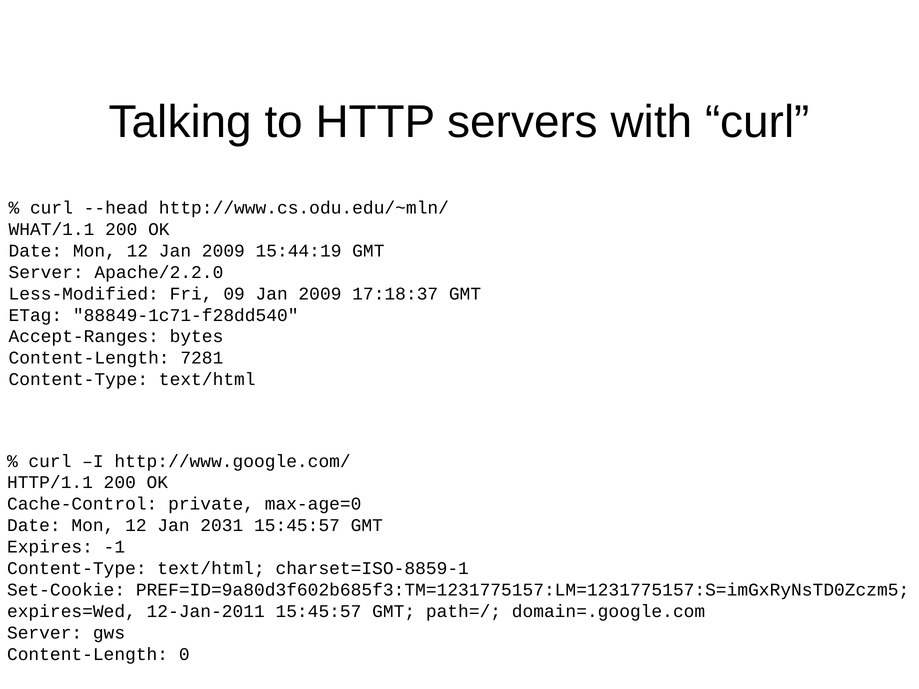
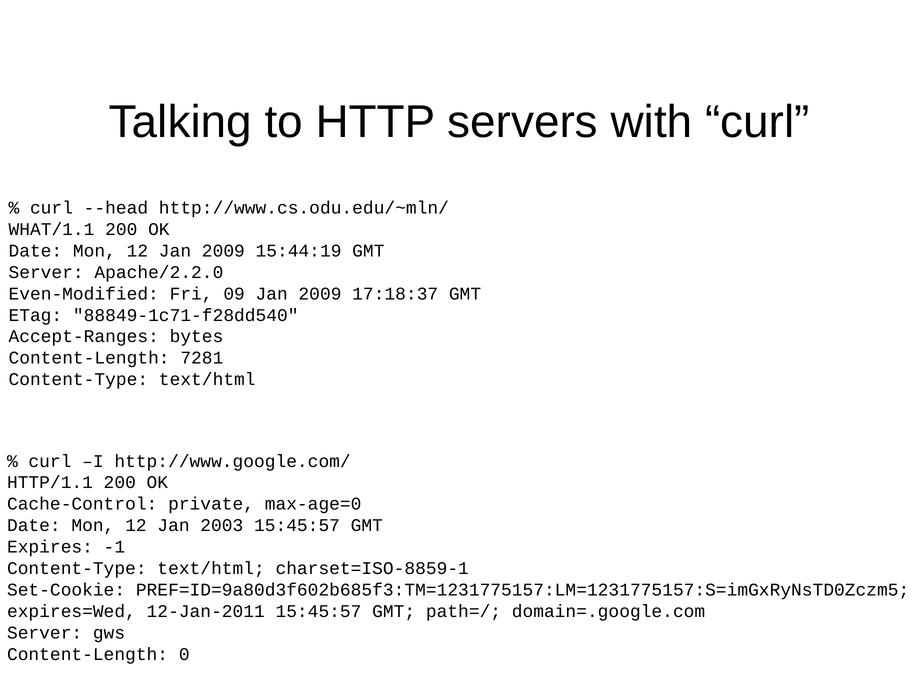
Less-Modified: Less-Modified -> Even-Modified (84, 294)
2031: 2031 -> 2003 (222, 526)
